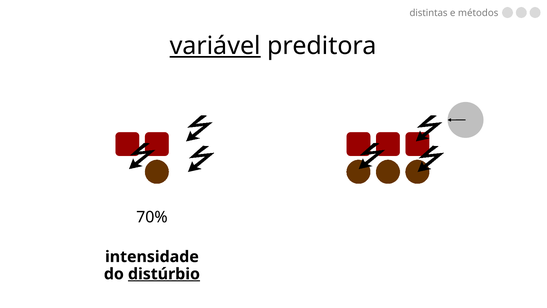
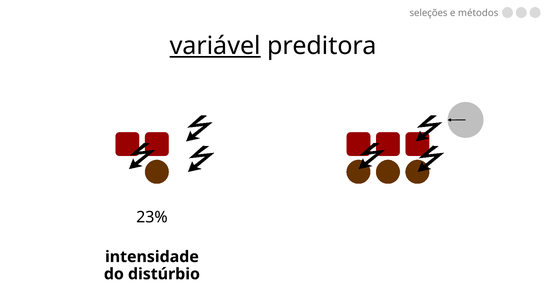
distintas: distintas -> seleções (429, 13)
70%: 70% -> 23% (152, 217)
distúrbio underline: present -> none (164, 274)
